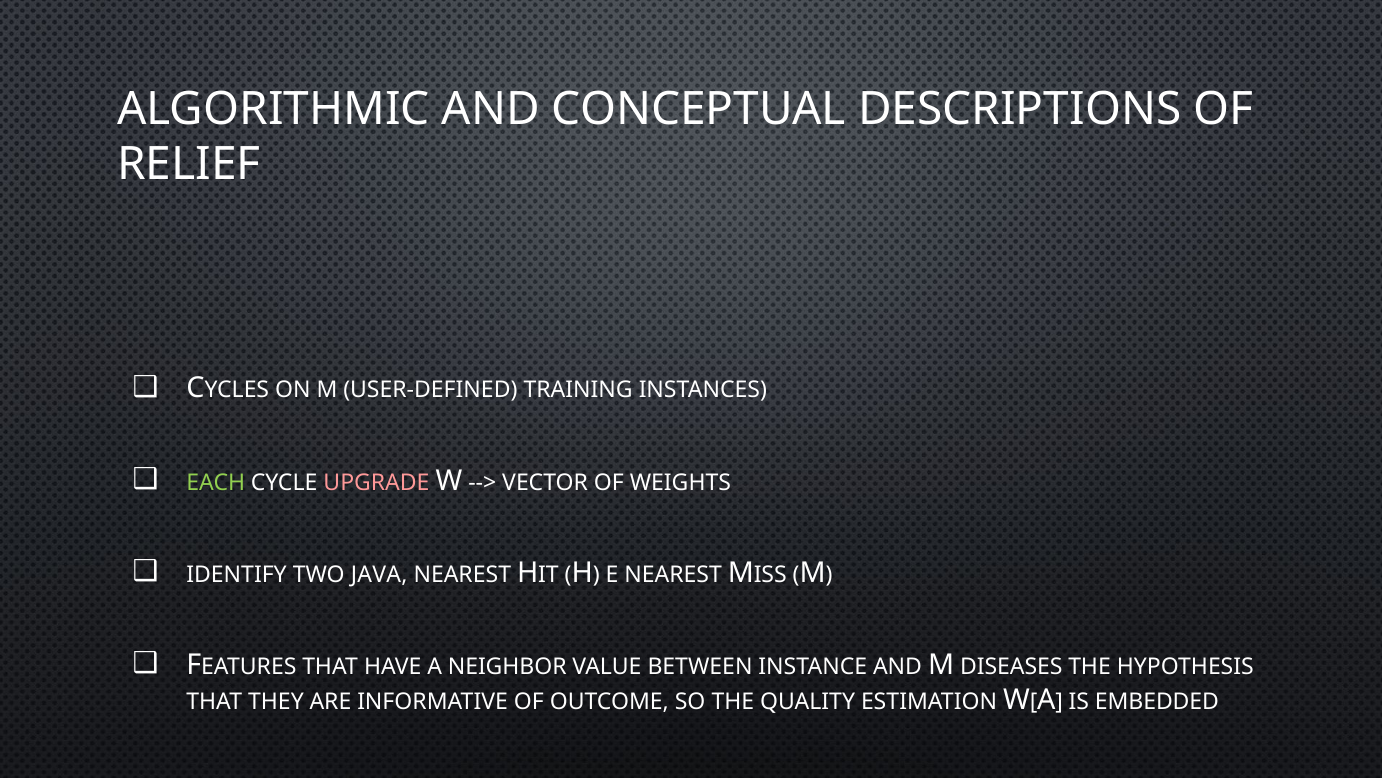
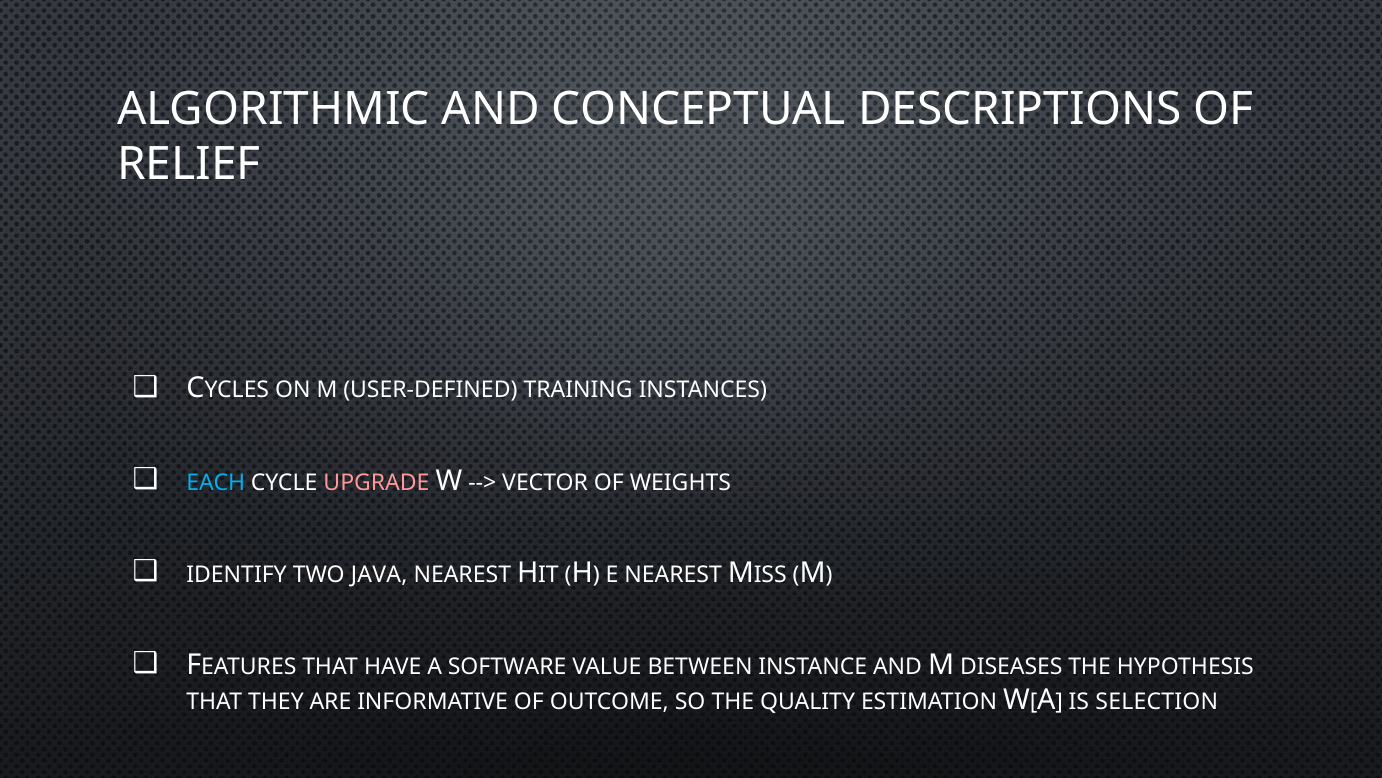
EACH colour: light green -> light blue (216, 482)
NEIGHBOR: NEIGHBOR -> SOFTWARE (507, 666)
EMBEDDED: EMBEDDED -> SELECTION (1157, 701)
